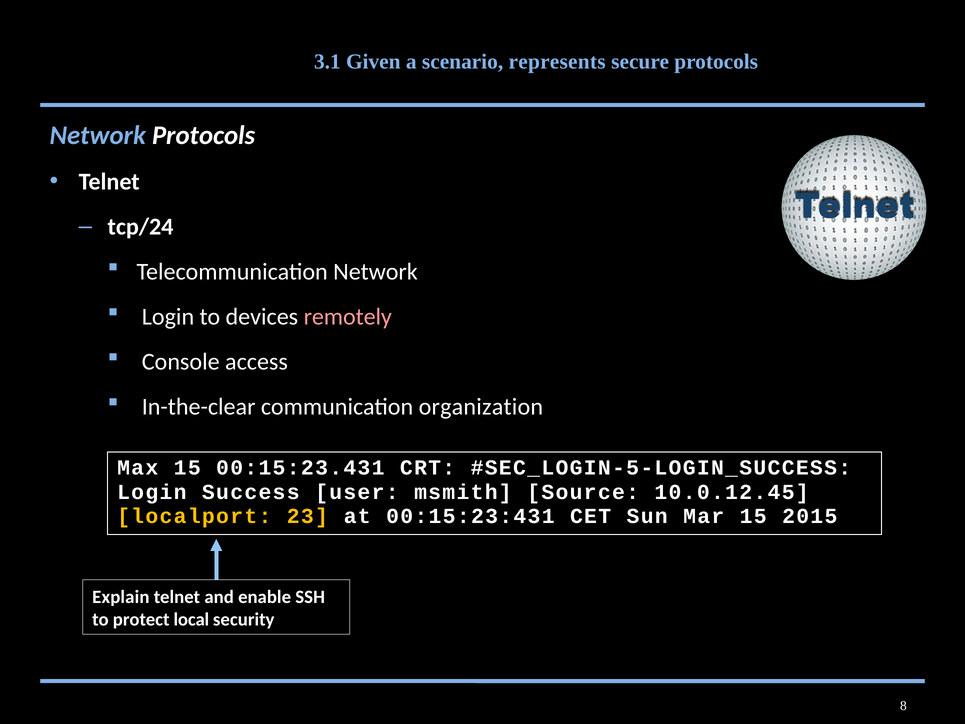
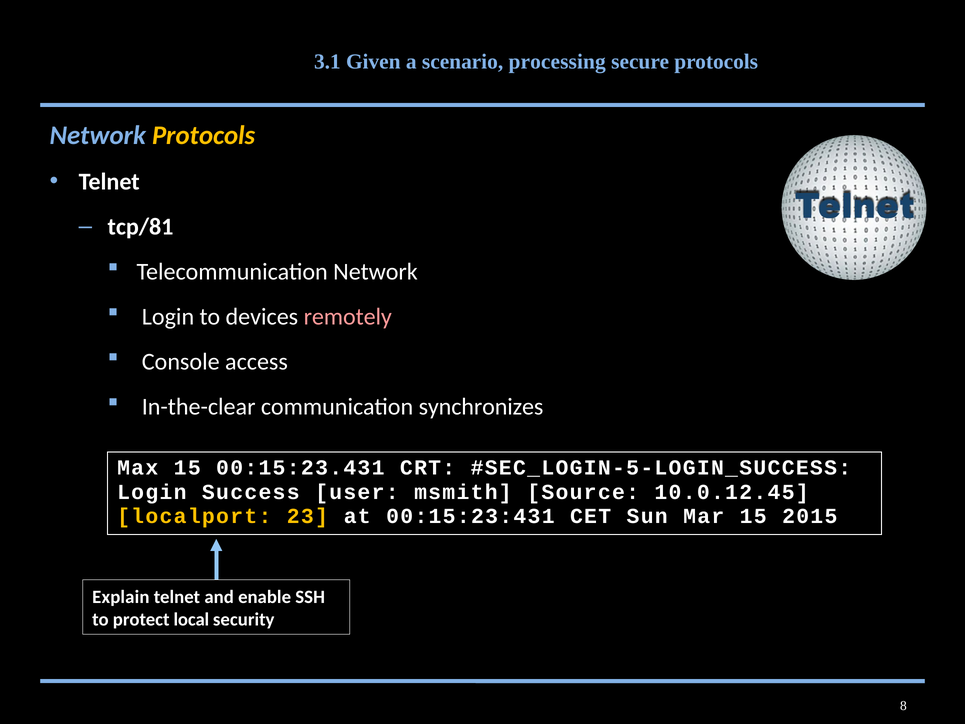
represents: represents -> processing (557, 62)
Protocols colour: white -> yellow (204, 135)
tcp/24: tcp/24 -> tcp/81 (140, 227)
organization: organization -> synchronizes (481, 407)
